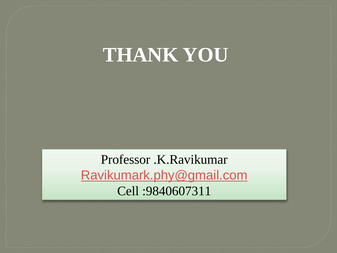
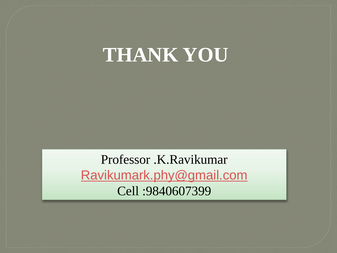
:9840607311: :9840607311 -> :9840607399 (177, 191)
